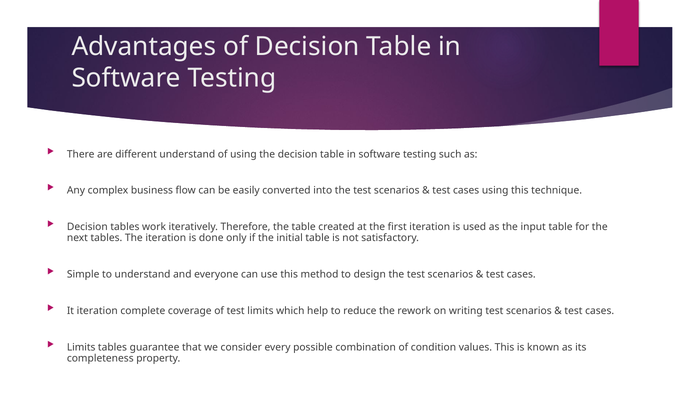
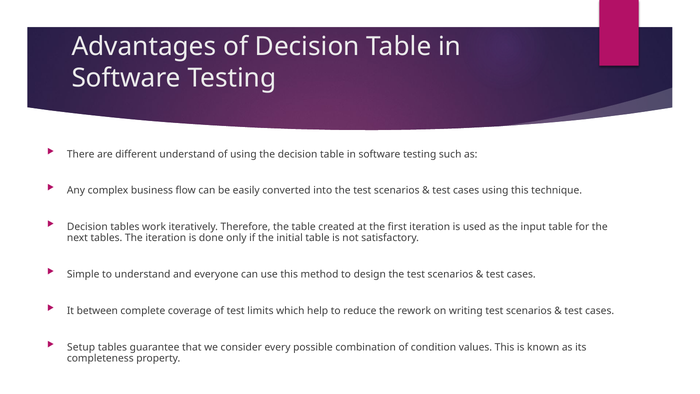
It iteration: iteration -> between (97, 311)
Limits: Limits -> Setup (81, 347)
